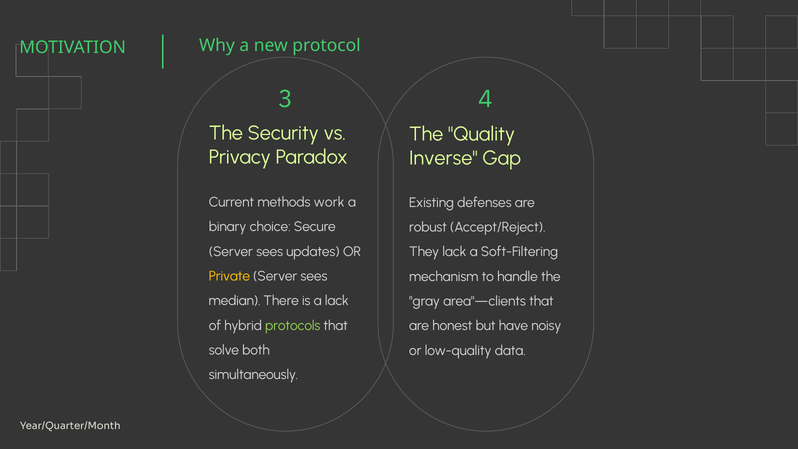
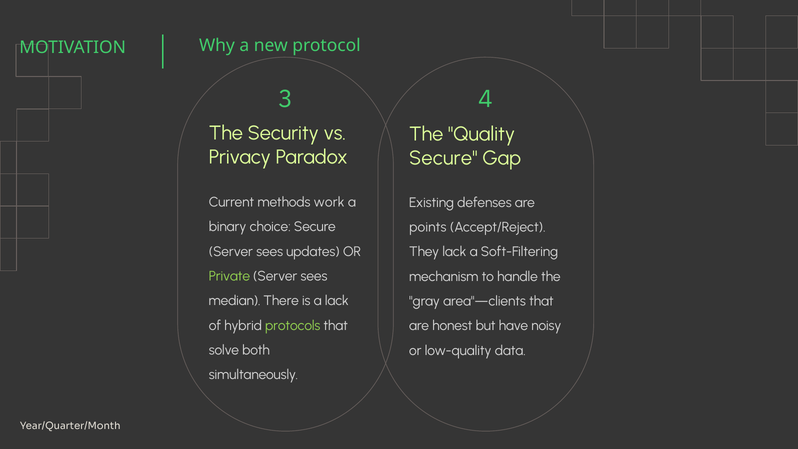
Inverse: Inverse -> Secure (443, 158)
robust: robust -> points (428, 227)
Private colour: yellow -> light green (229, 276)
